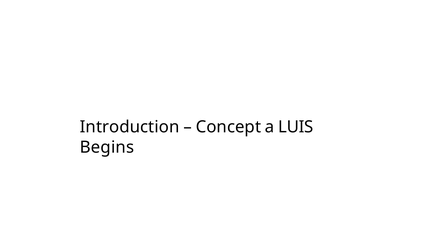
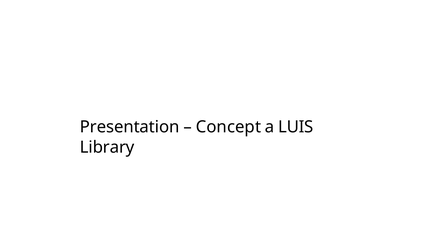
Introduction: Introduction -> Presentation (130, 127)
Begins: Begins -> Library (107, 147)
